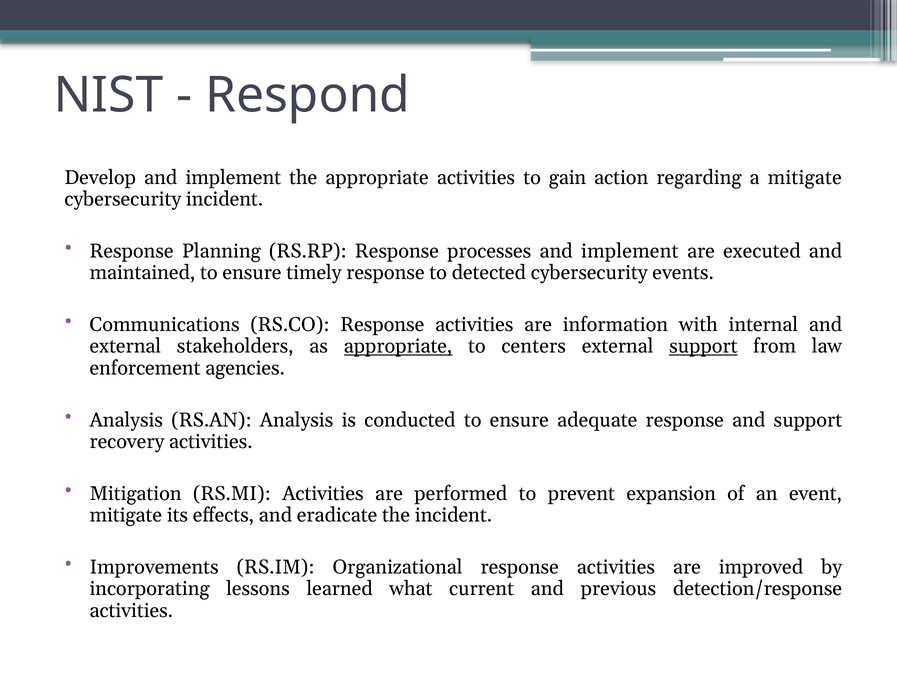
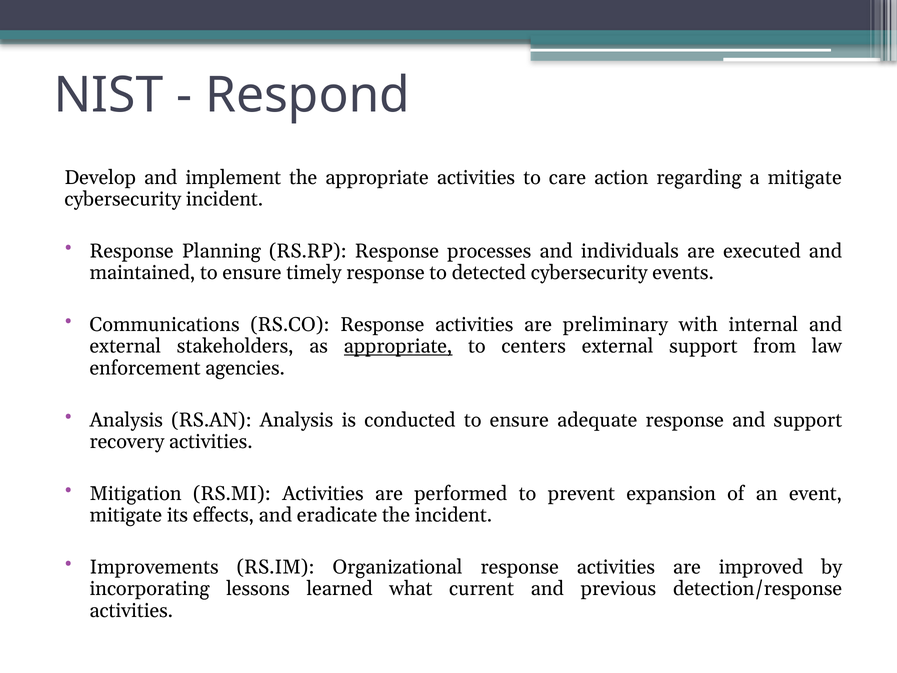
gain: gain -> care (567, 178)
processes and implement: implement -> individuals (630, 251)
information: information -> preliminary (615, 325)
support underline: present -> none (703, 346)
